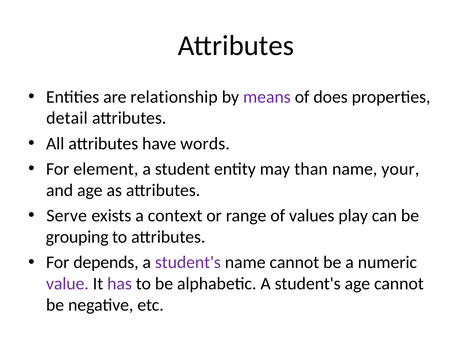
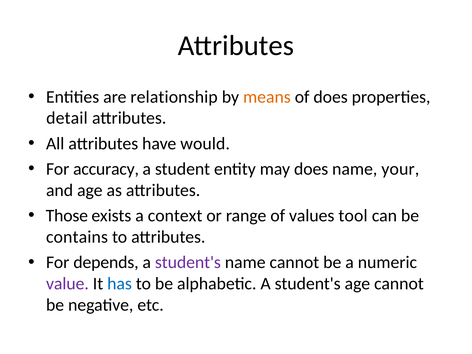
means colour: purple -> orange (267, 97)
words: words -> would (205, 144)
element: element -> accuracy (106, 169)
may than: than -> does (311, 169)
Serve: Serve -> Those (67, 216)
play: play -> tool (353, 216)
grouping: grouping -> contains (77, 237)
has colour: purple -> blue (120, 284)
